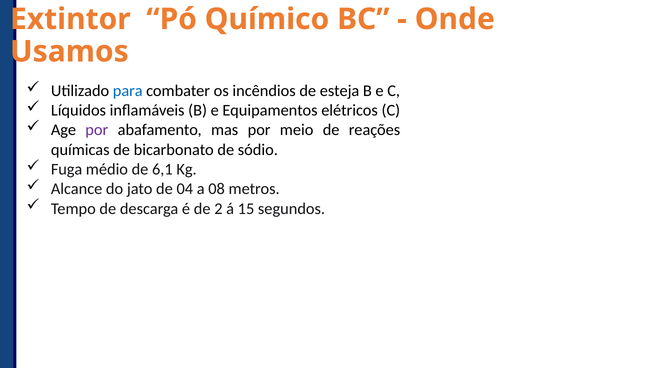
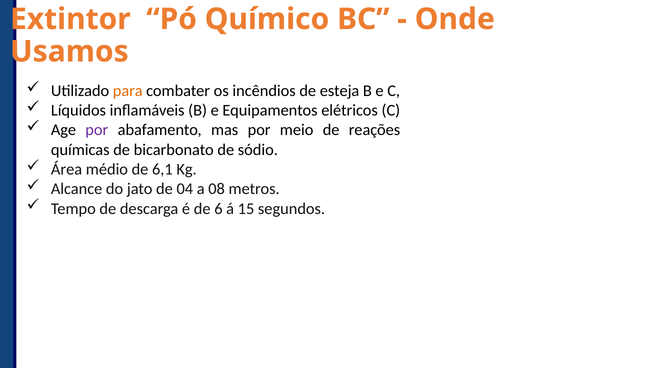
para colour: blue -> orange (128, 91)
Fuga: Fuga -> Área (67, 169)
2: 2 -> 6 (218, 209)
